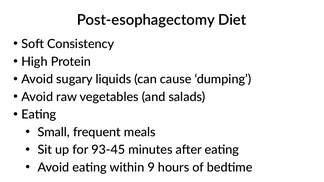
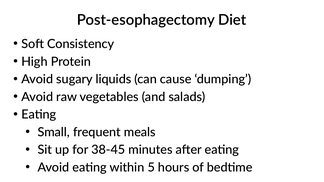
93-45: 93-45 -> 38-45 (108, 150)
9: 9 -> 5 (151, 168)
